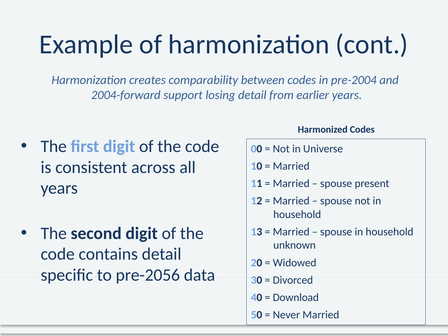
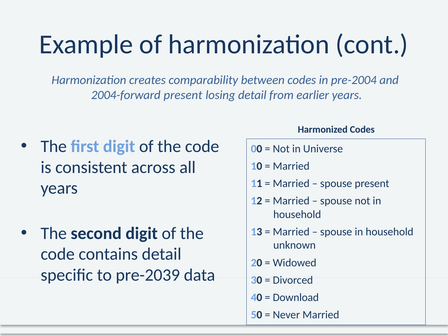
2004-forward support: support -> present (183, 95)
pre-2056: pre-2056 -> pre-2039 (148, 275)
